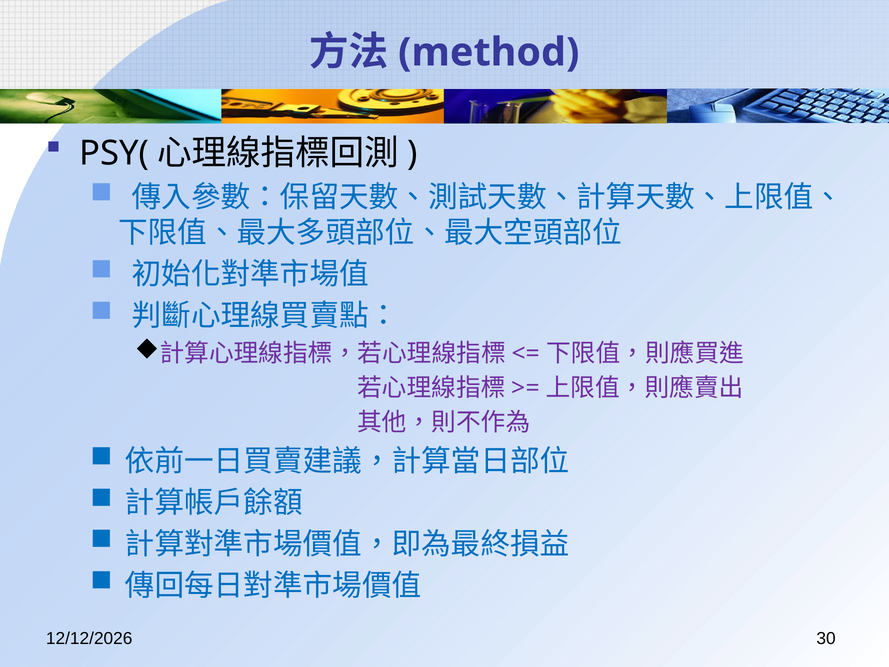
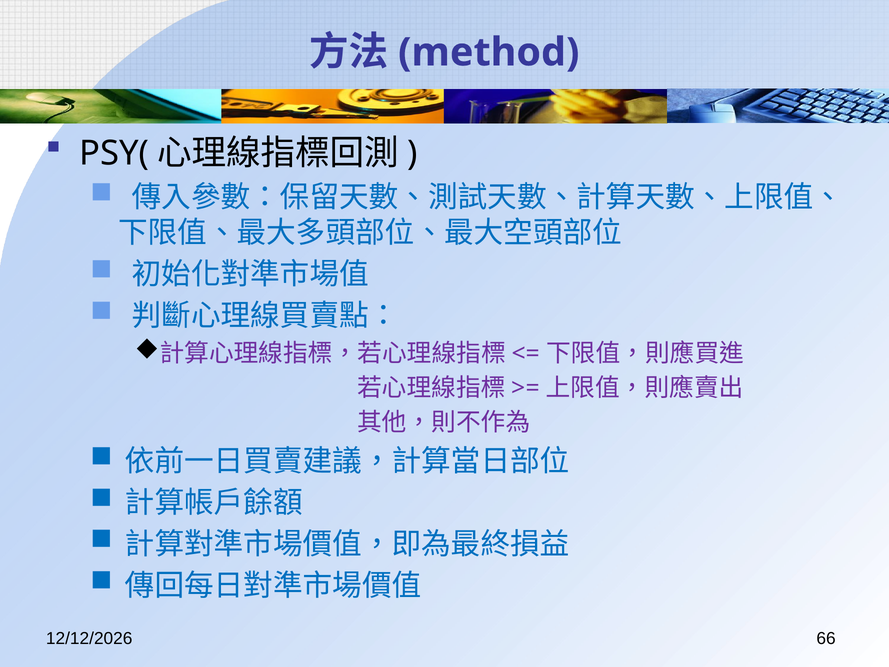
30: 30 -> 66 (826, 638)
